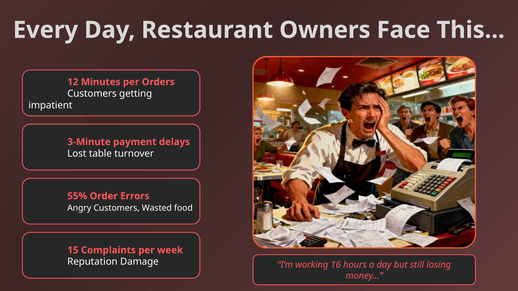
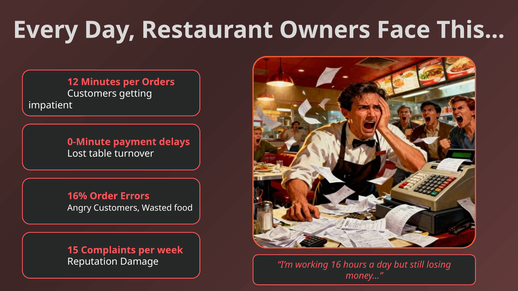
3-Minute: 3-Minute -> 0-Minute (89, 142)
55%: 55% -> 16% (77, 196)
